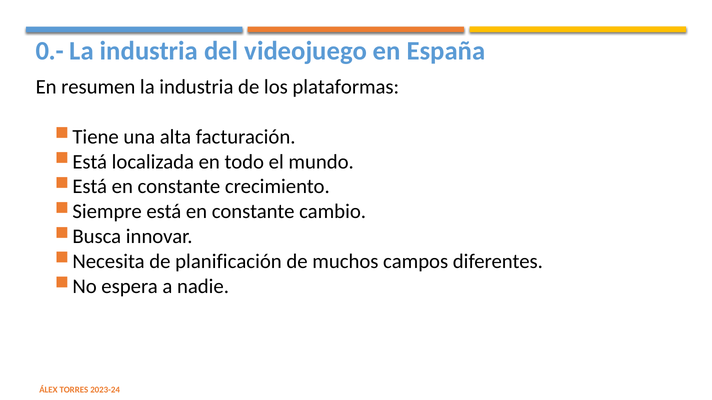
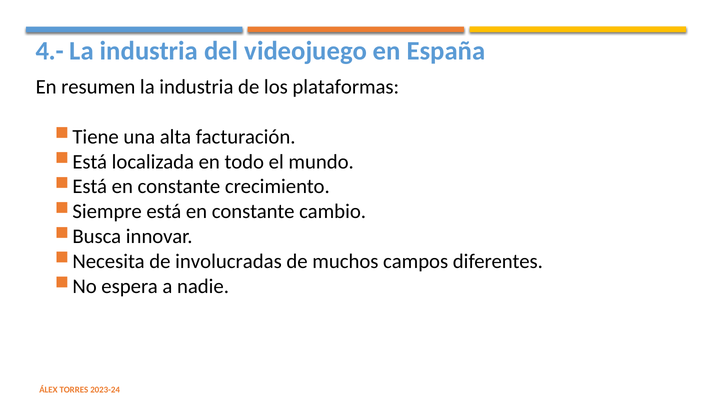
0.-: 0.- -> 4.- (50, 51)
planificación: planificación -> involucradas (228, 262)
